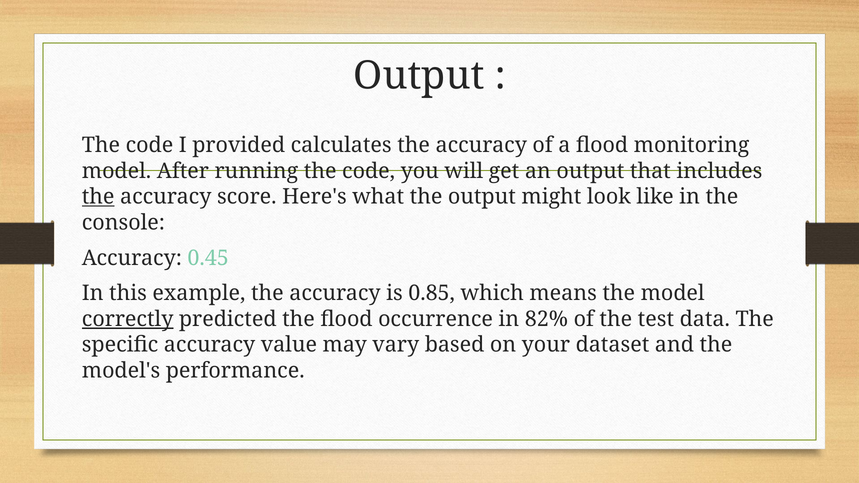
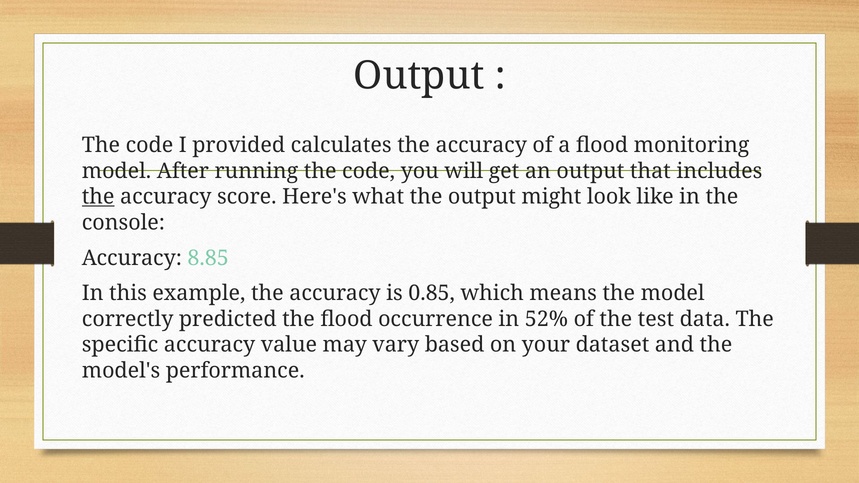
0.45: 0.45 -> 8.85 (208, 258)
correctly underline: present -> none (128, 319)
82%: 82% -> 52% (546, 319)
